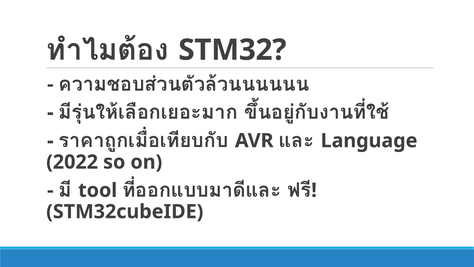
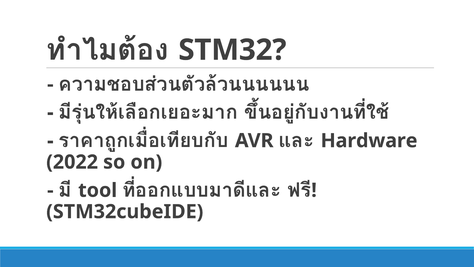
Language: Language -> Hardware (369, 141)
